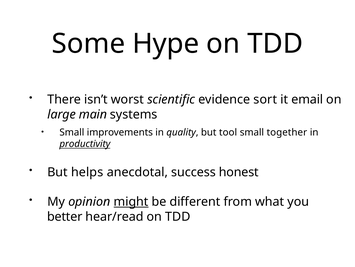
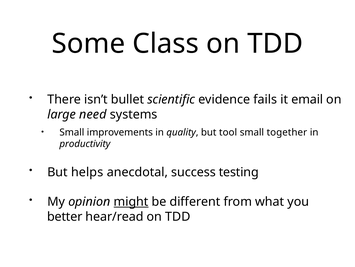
Hype: Hype -> Class (166, 44)
worst: worst -> bullet (127, 99)
sort: sort -> fails (265, 99)
main: main -> need (93, 114)
productivity underline: present -> none (85, 144)
honest: honest -> testing (239, 172)
